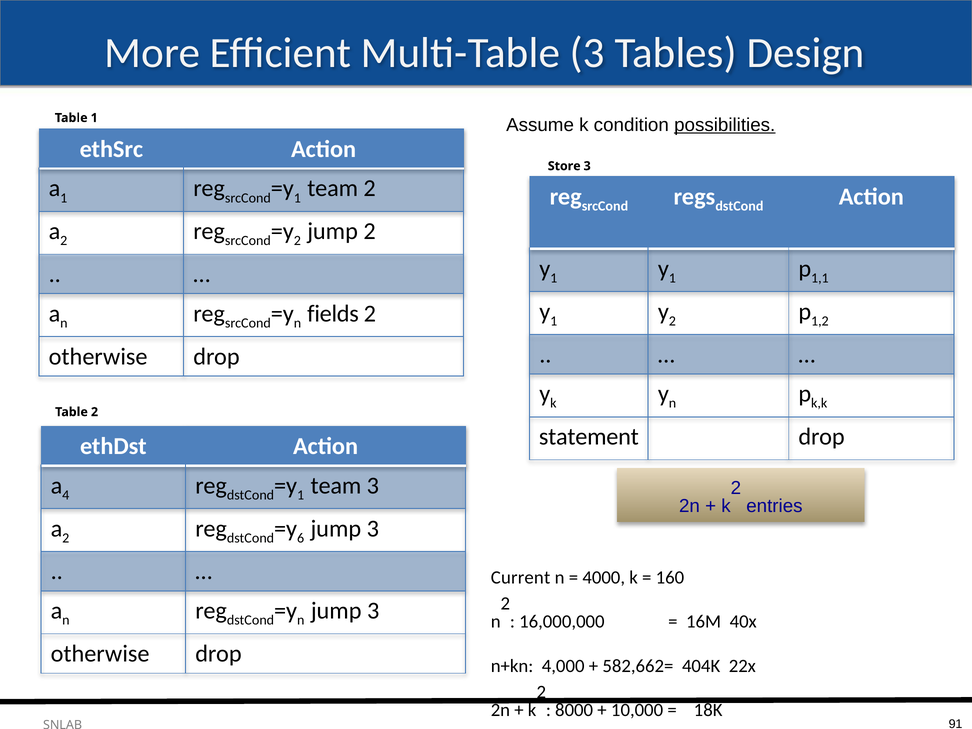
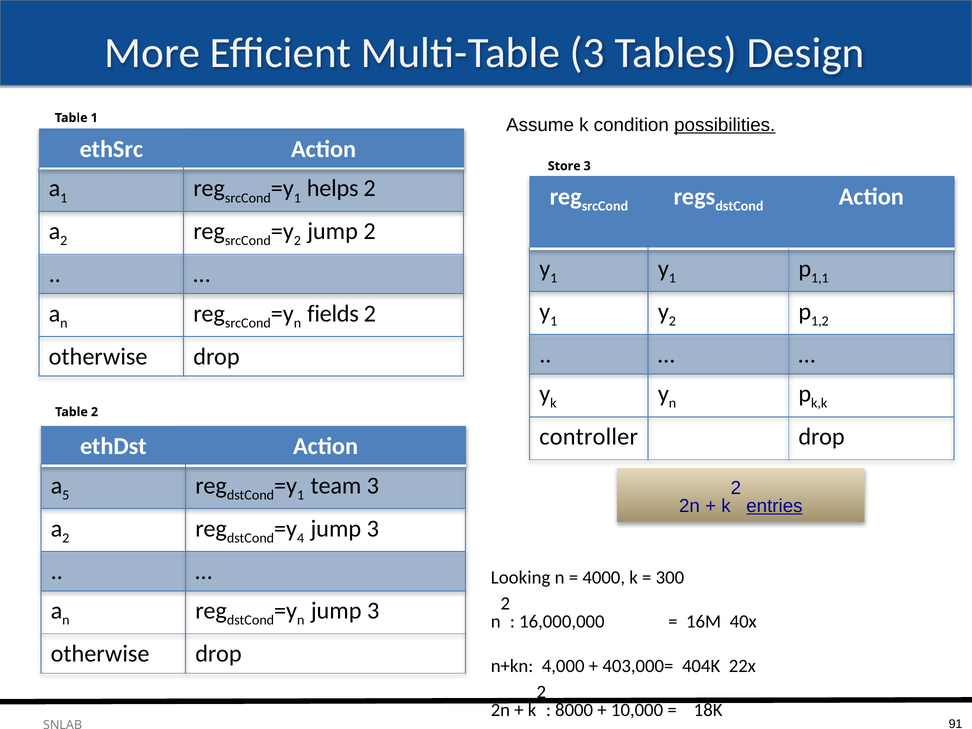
team: team -> helps (333, 188)
statement: statement -> controller (589, 437)
4: 4 -> 5 (66, 495)
entries underline: none -> present (774, 506)
6: 6 -> 4 (301, 538)
Current: Current -> Looking (521, 577)
160: 160 -> 300 (670, 577)
582,662=: 582,662= -> 403,000= (638, 666)
